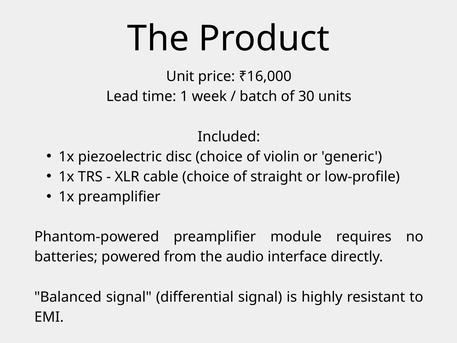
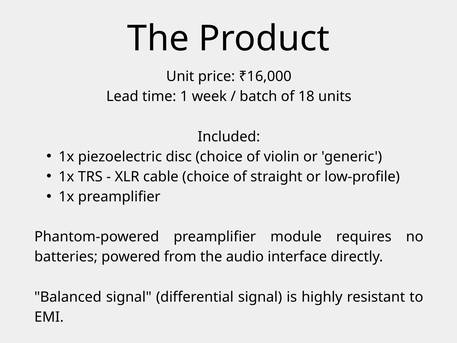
30: 30 -> 18 (306, 97)
